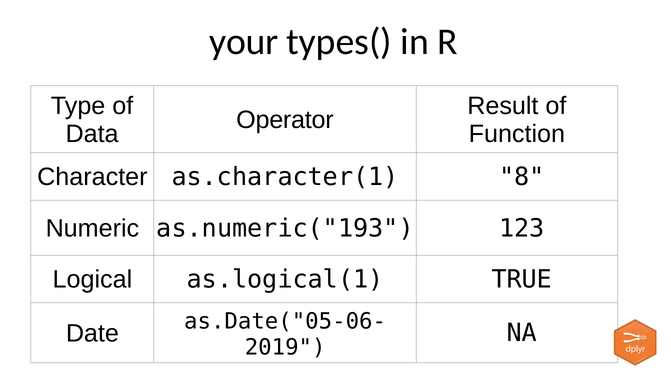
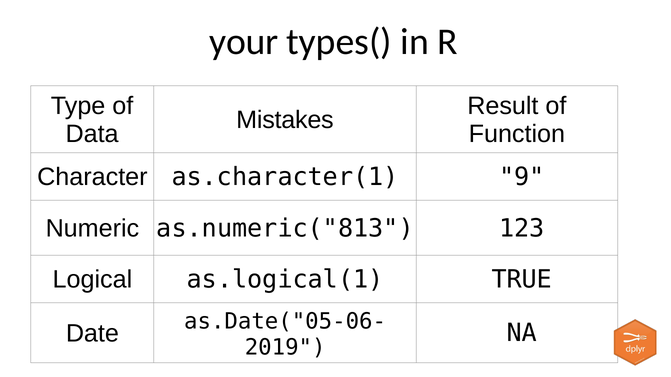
Operator: Operator -> Mistakes (285, 120)
8: 8 -> 9 (522, 177)
as.numeric("193: as.numeric("193 -> as.numeric("813 (285, 228)
